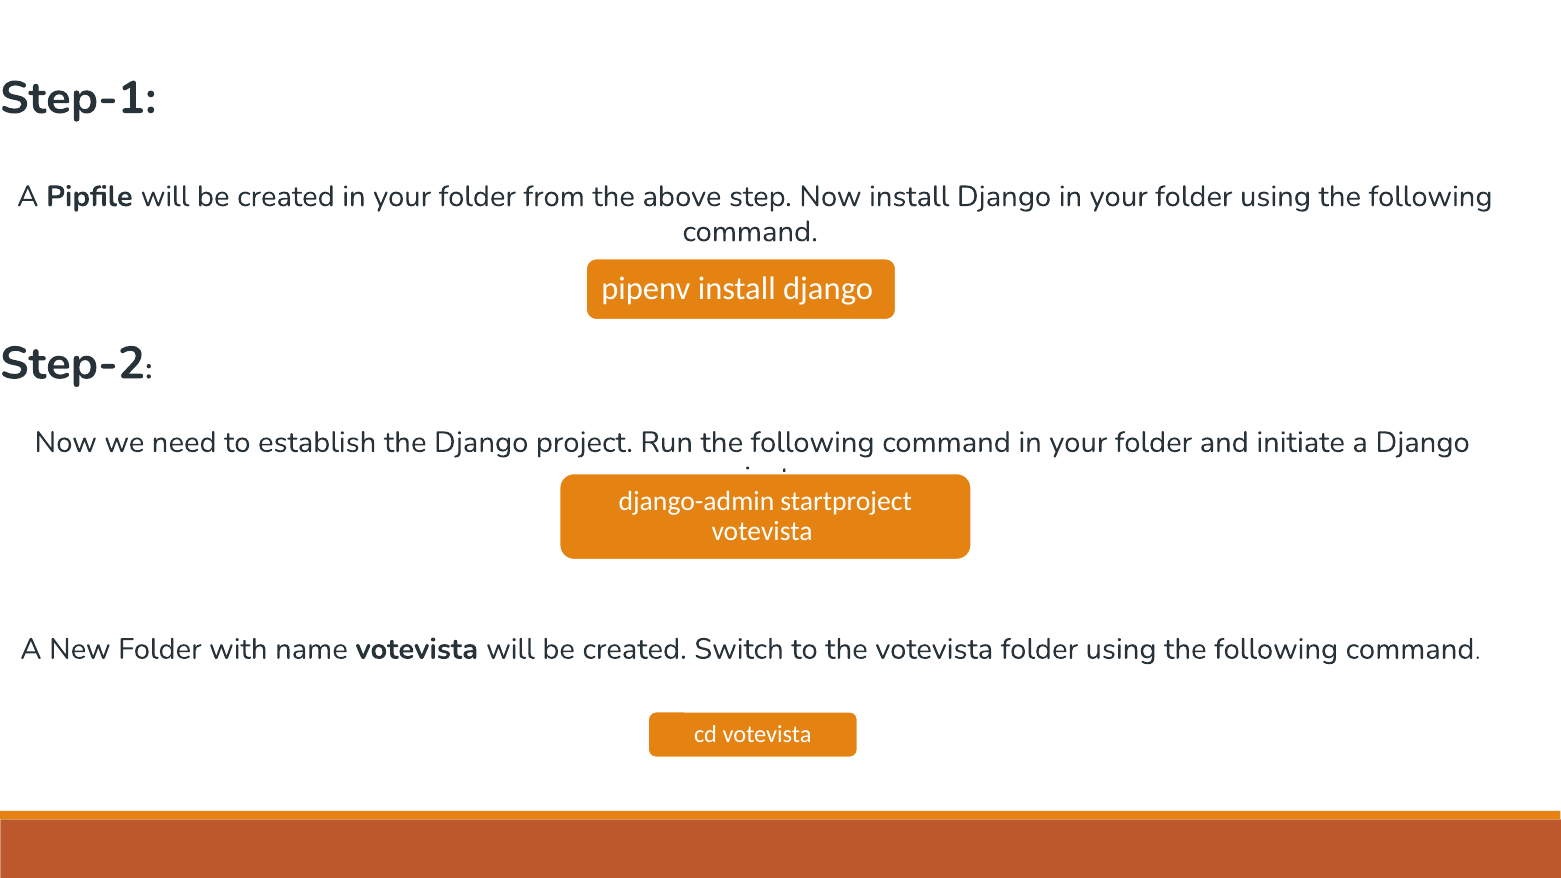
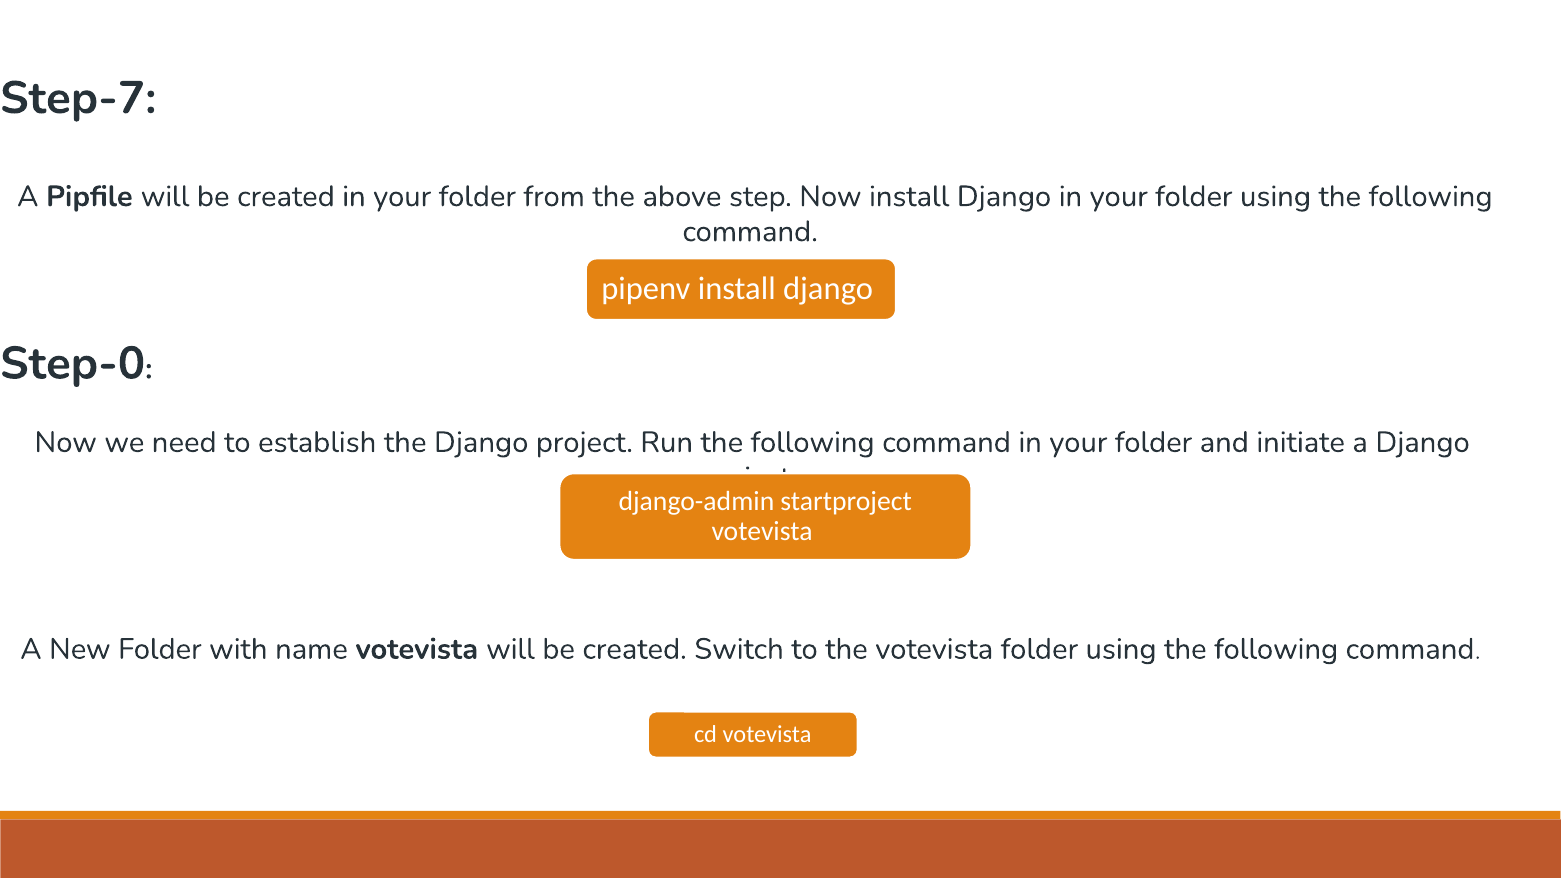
Step-1: Step-1 -> Step-7 (78, 98)
Step-2: Step-2 -> Step-0 (73, 363)
